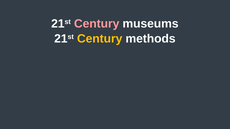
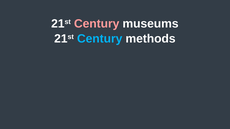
Century colour: yellow -> light blue (100, 39)
